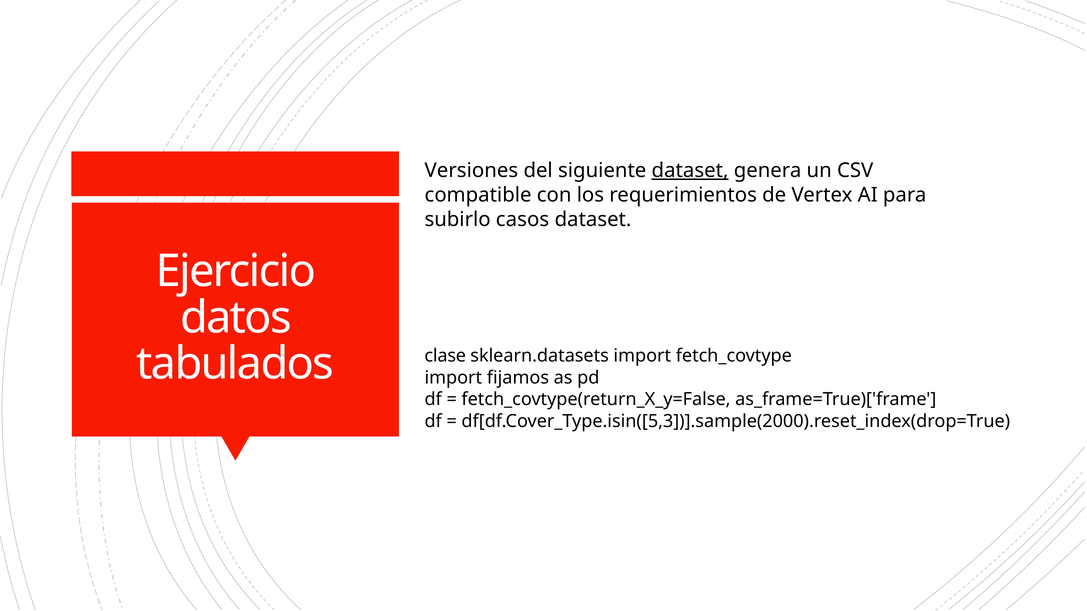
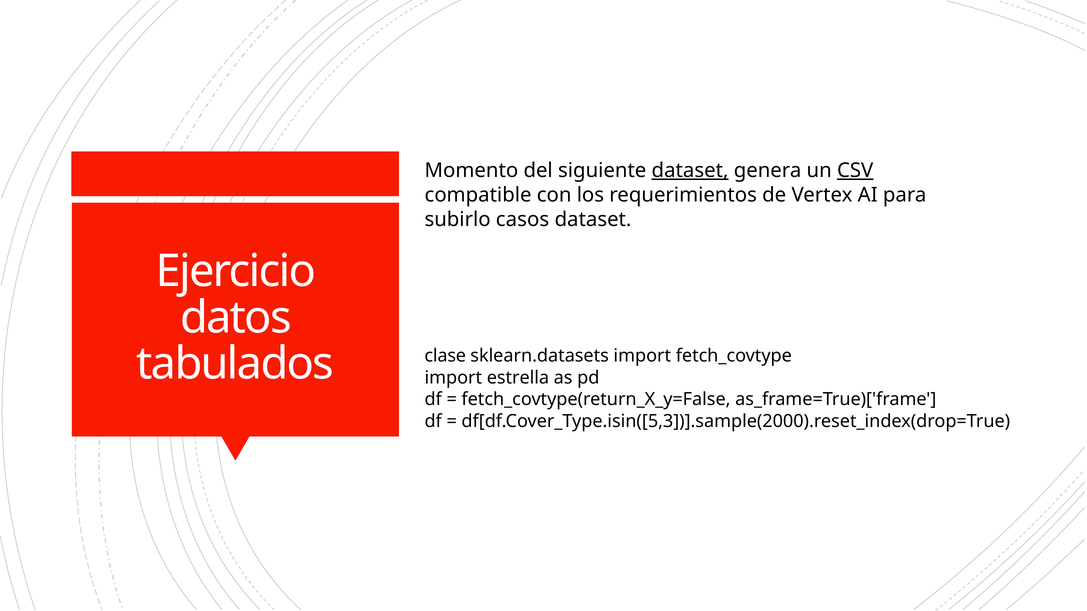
Versiones: Versiones -> Momento (471, 171)
CSV underline: none -> present (855, 171)
fijamos: fijamos -> estrella (518, 378)
